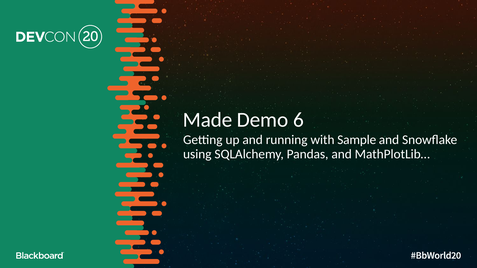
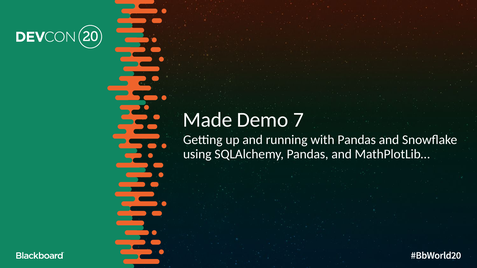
6: 6 -> 7 (299, 120)
with Sample: Sample -> Pandas (357, 140)
